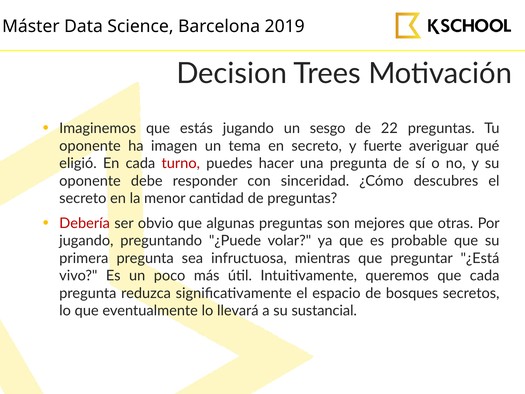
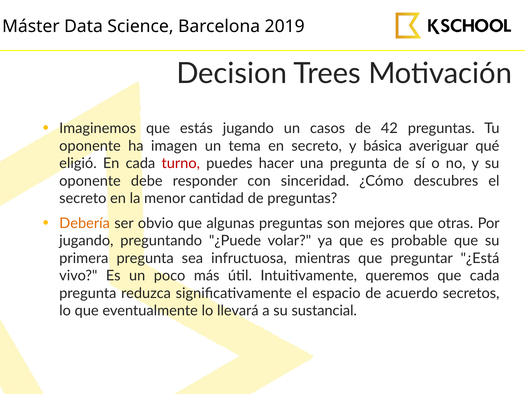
sesgo: sesgo -> casos (328, 128)
22: 22 -> 42 (389, 128)
fuerte: fuerte -> básica (383, 146)
Debería colour: red -> orange (85, 223)
bosques: bosques -> acuerdo (412, 293)
